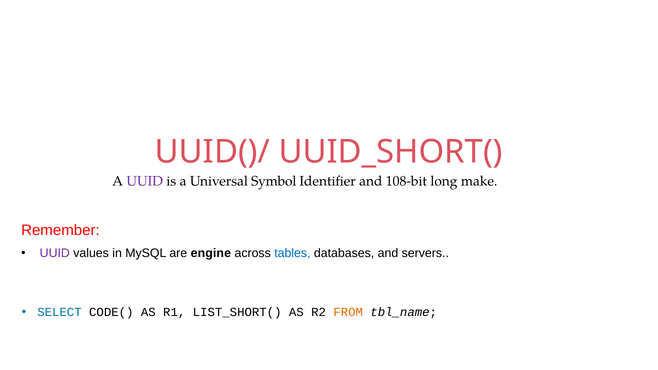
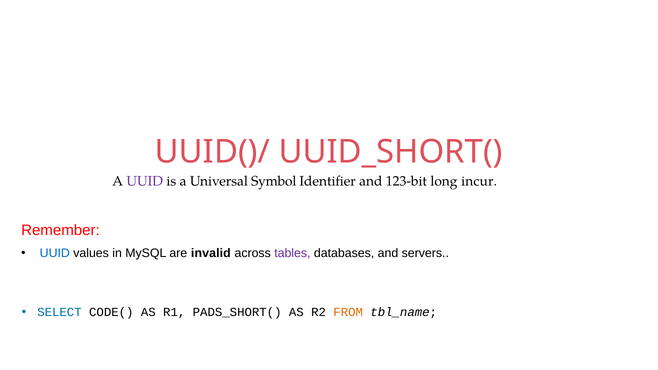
108-bit: 108-bit -> 123-bit (406, 181)
make: make -> incur (479, 181)
UUID colour: purple -> blue (55, 253)
engine: engine -> invalid (211, 253)
tables colour: blue -> purple (292, 253)
LIST_SHORT(: LIST_SHORT( -> PADS_SHORT( (237, 312)
